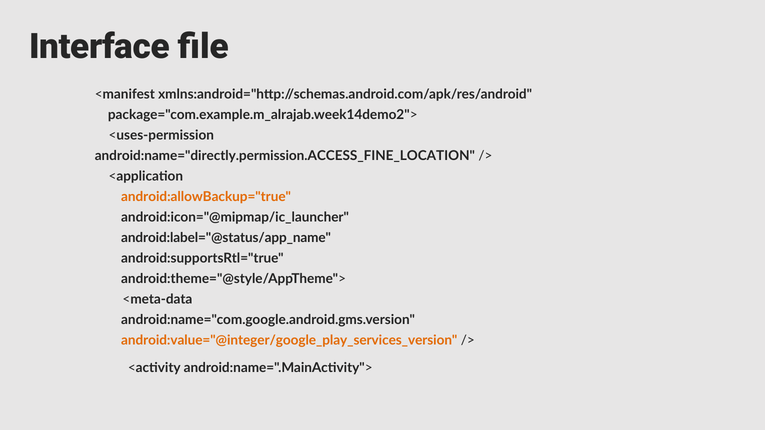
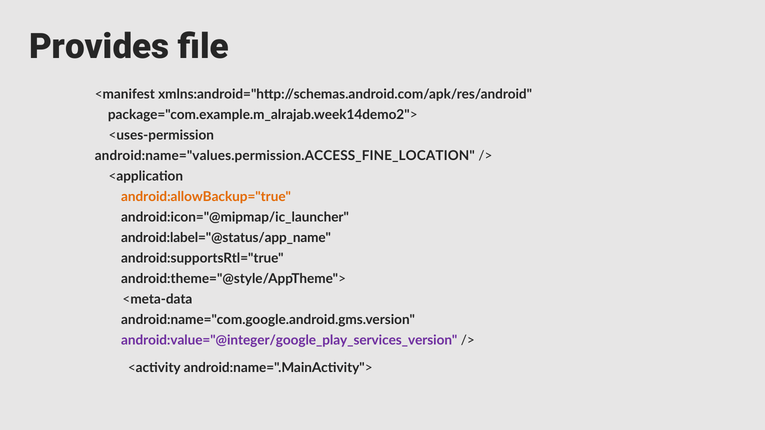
Interface: Interface -> Provides (99, 47)
android:name="directly.permission.ACCESS_FINE_LOCATION: android:name="directly.permission.ACCESS_FINE_LOCATION -> android:name="values.permission.ACCESS_FINE_LOCATION (285, 156)
android:value="@integer/google_play_services_version colour: orange -> purple (289, 340)
